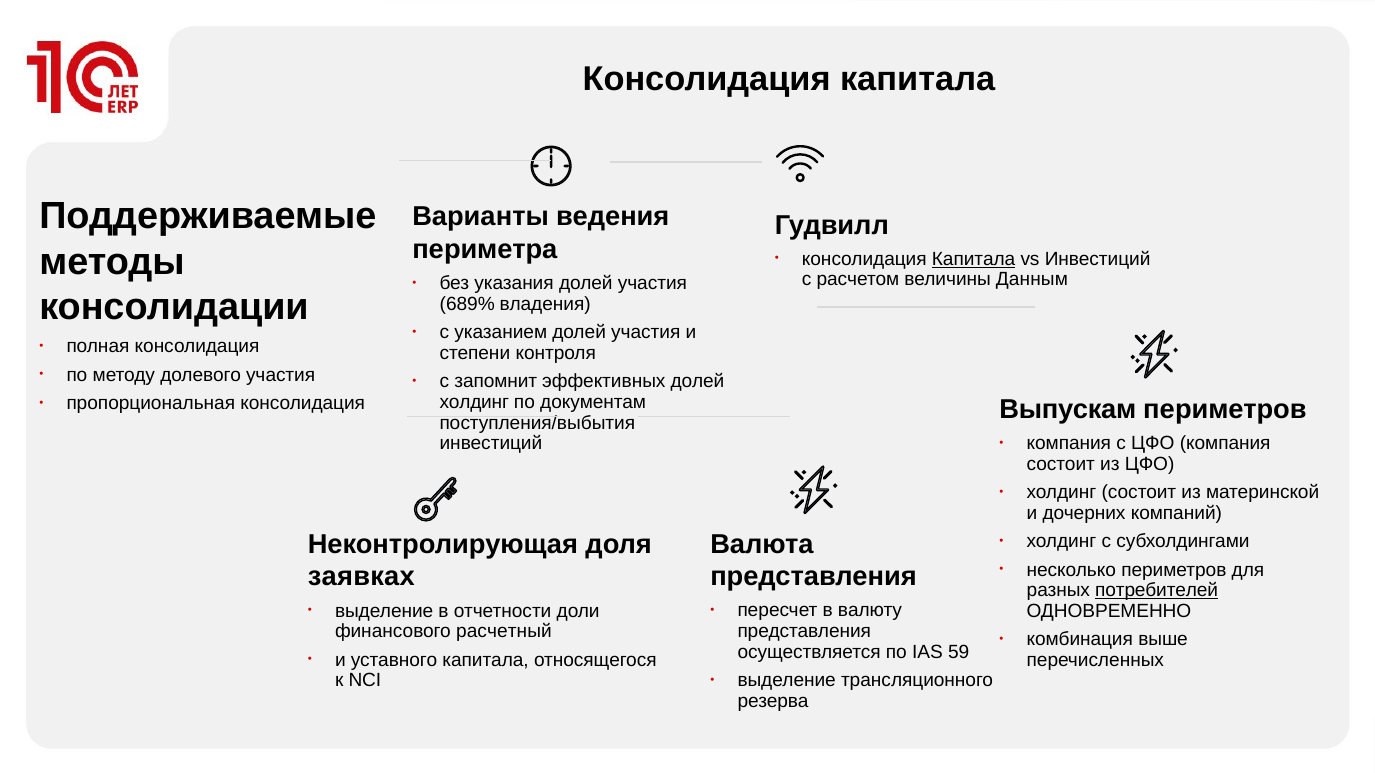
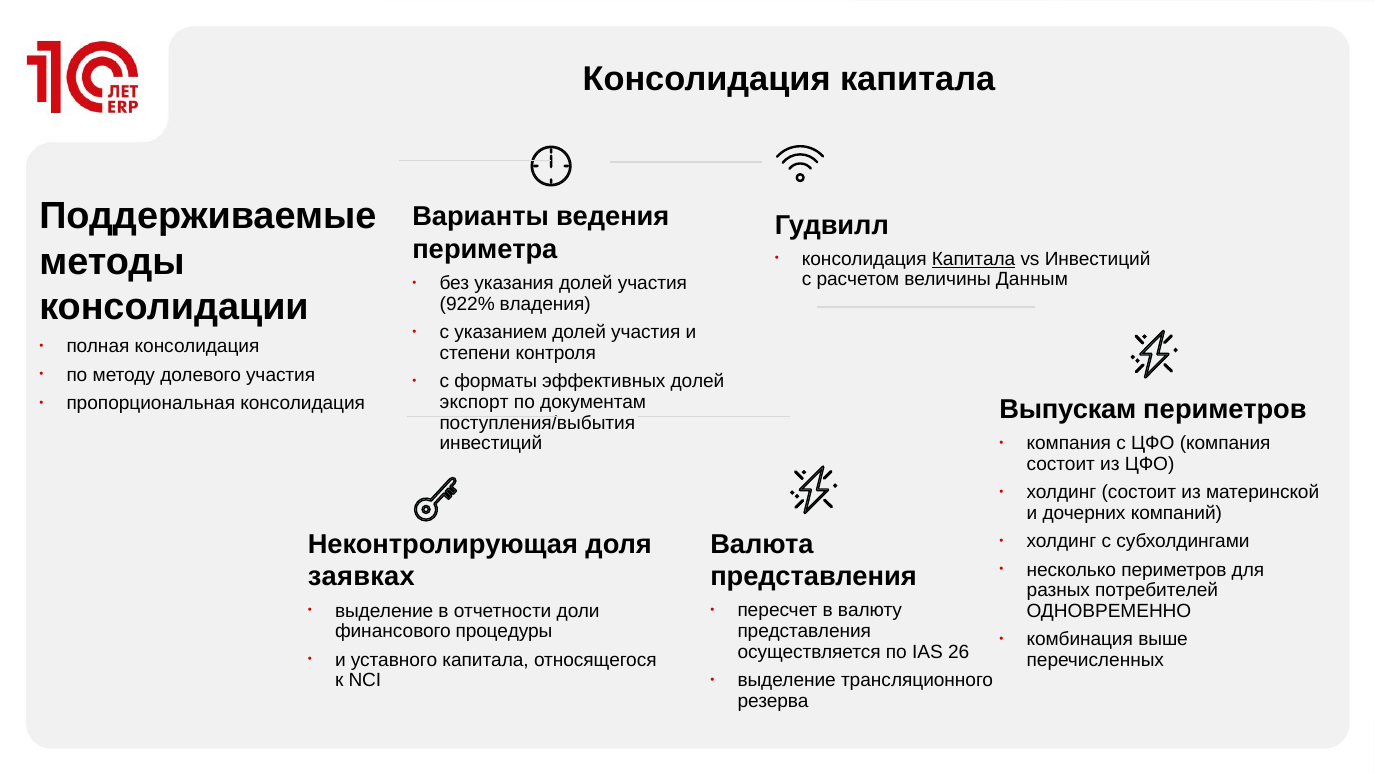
689%: 689% -> 922% (467, 304)
запомнит: запомнит -> форматы (496, 382)
холдинг: холдинг -> экспорт (474, 402)
потребителей underline: present -> none (1157, 591)
расчетный: расчетный -> процедуры (504, 632)
59: 59 -> 26 (959, 652)
